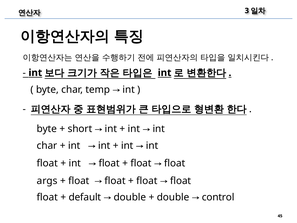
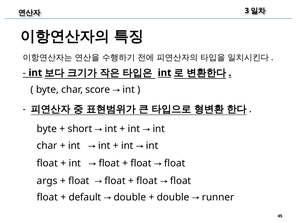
temp: temp -> score (98, 90)
control: control -> runner (218, 197)
